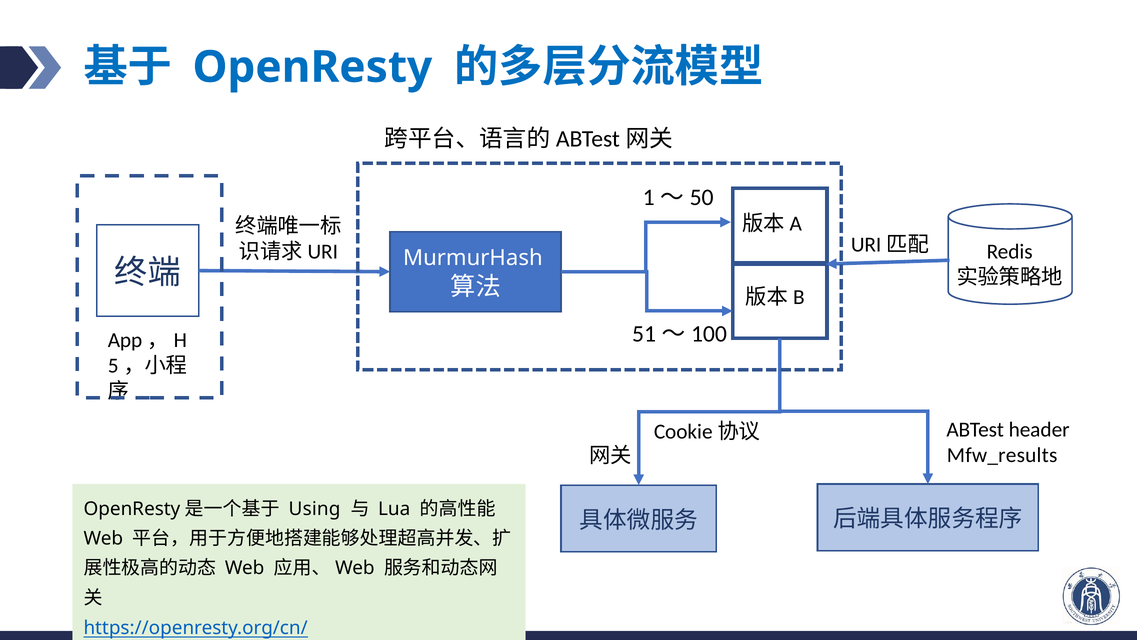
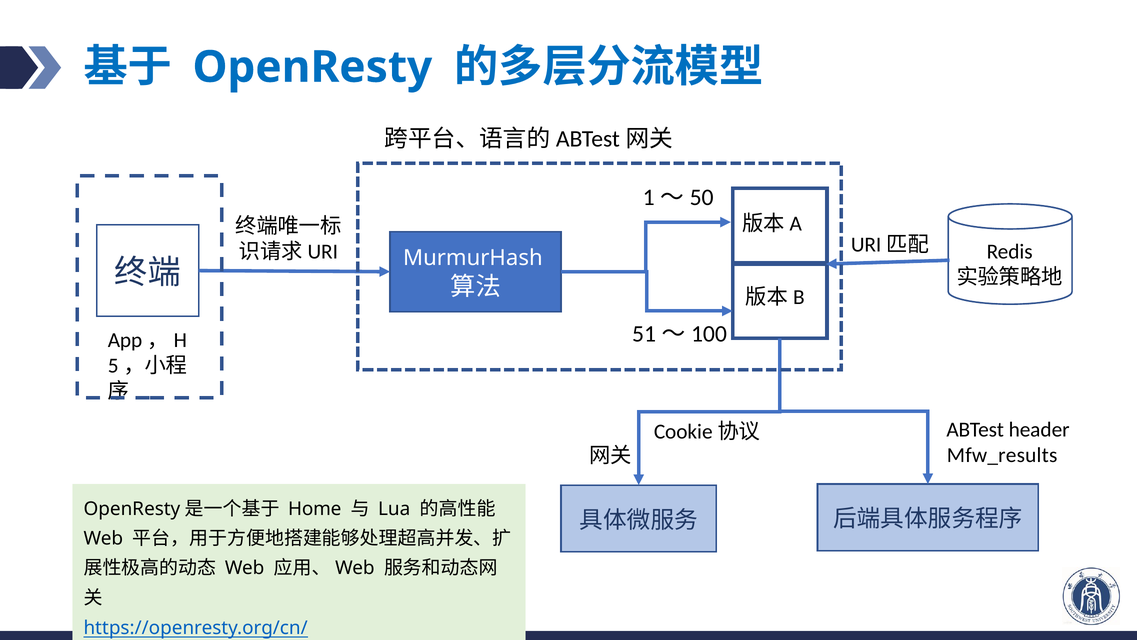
Using: Using -> Home (315, 509)
